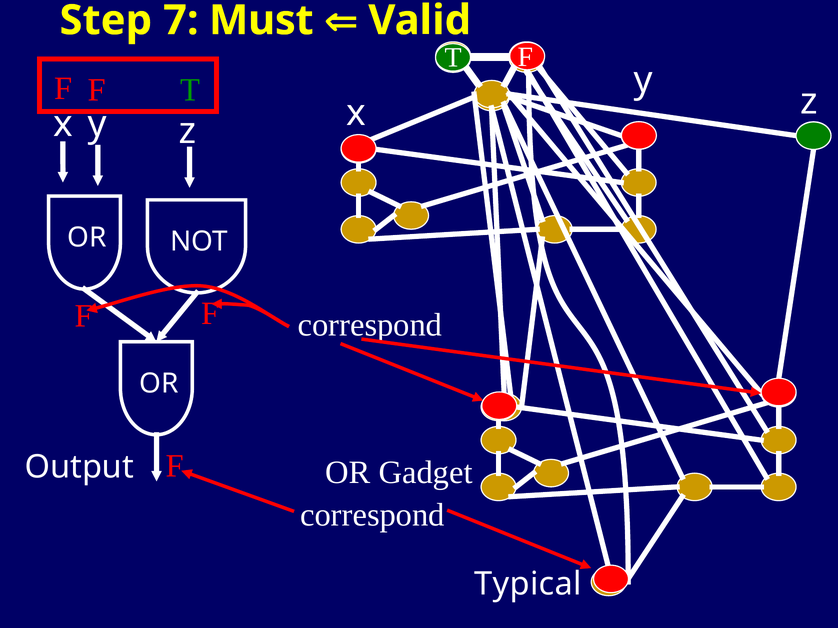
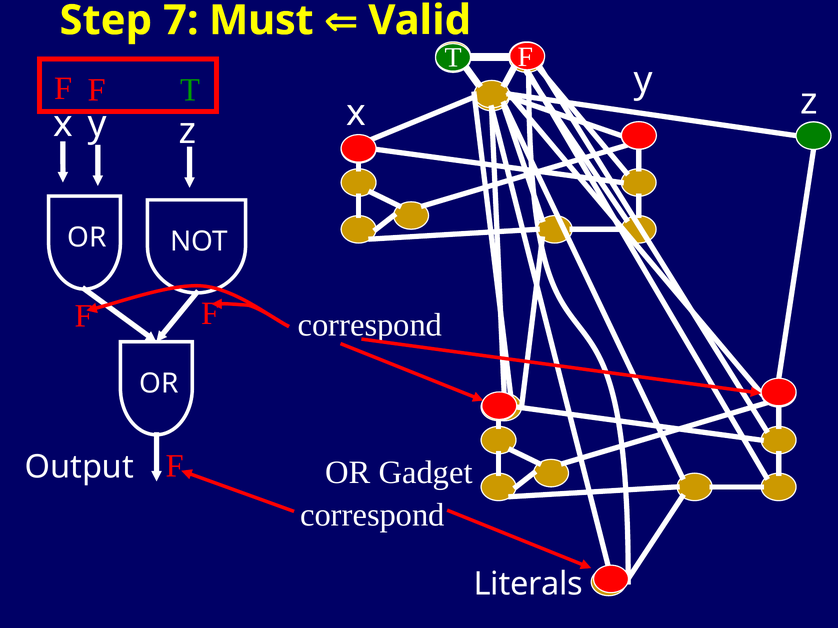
Typical: Typical -> Literals (528, 585)
